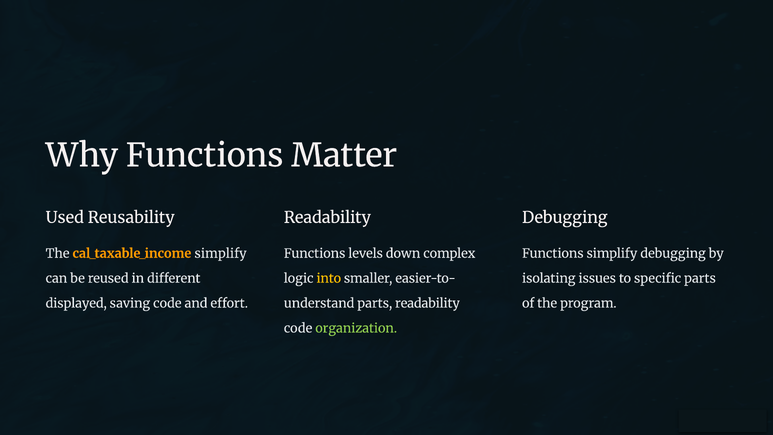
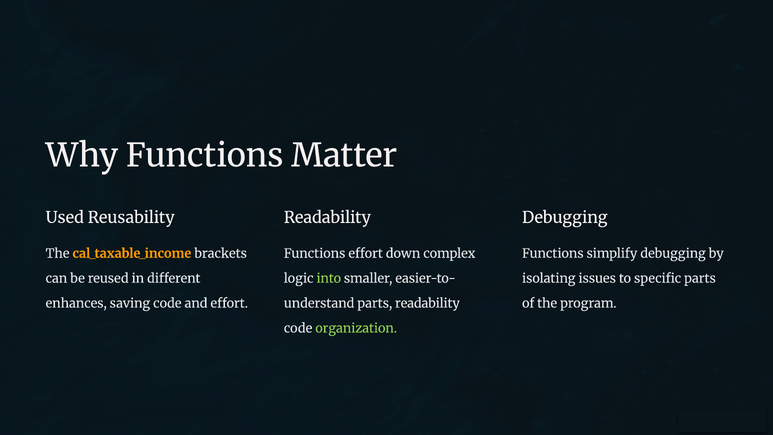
cal_taxable_income simplify: simplify -> brackets (221, 253)
Functions levels: levels -> effort (366, 253)
into colour: yellow -> light green (329, 278)
displayed: displayed -> enhances (76, 303)
